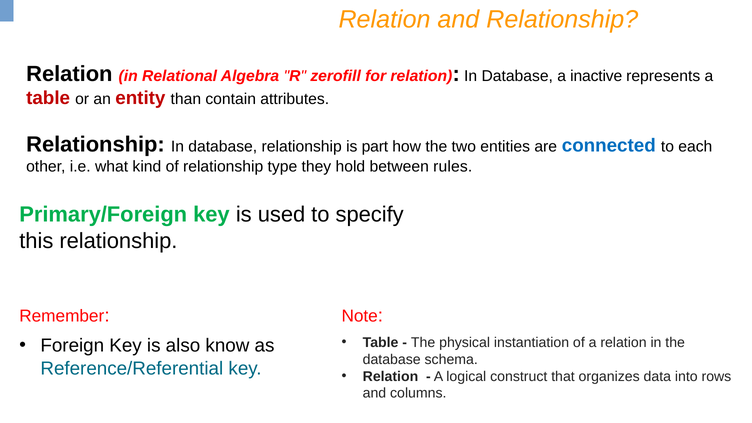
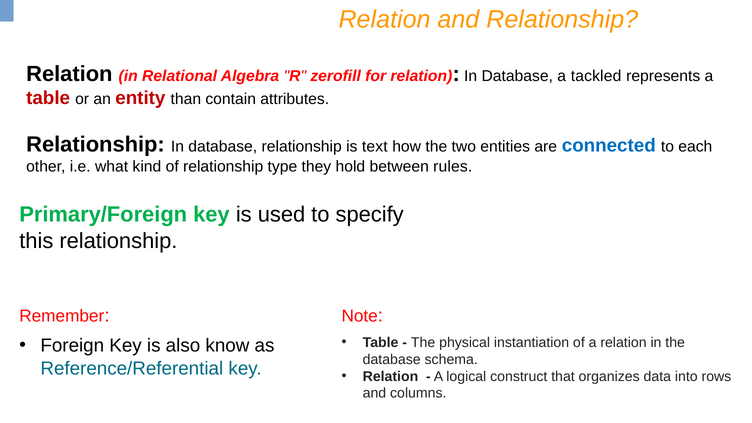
inactive: inactive -> tackled (596, 76)
part: part -> text (375, 147)
